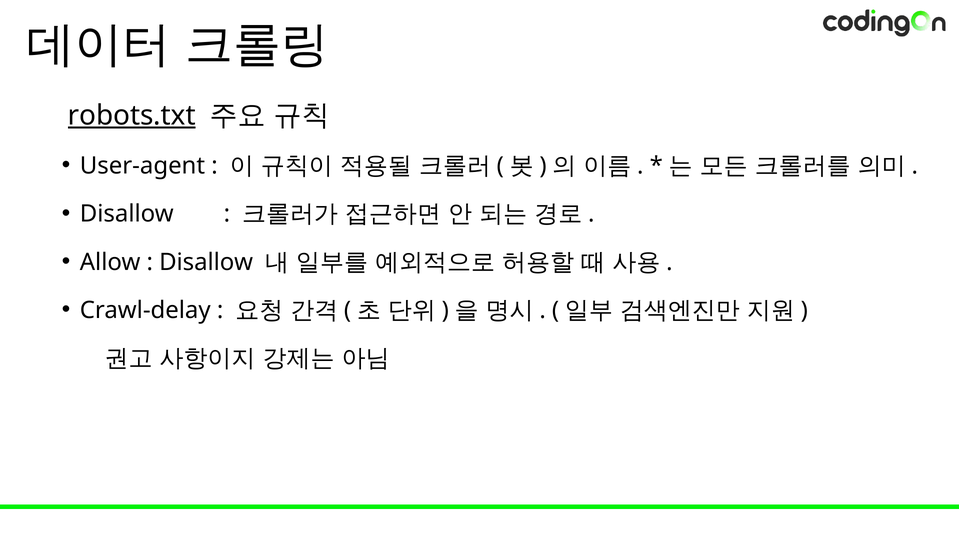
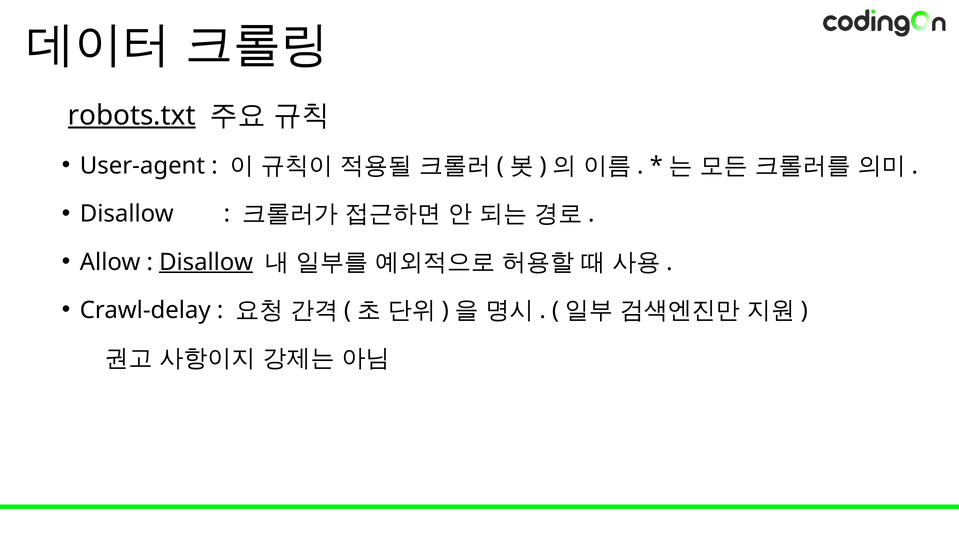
Disallow underline: none -> present (206, 262)
